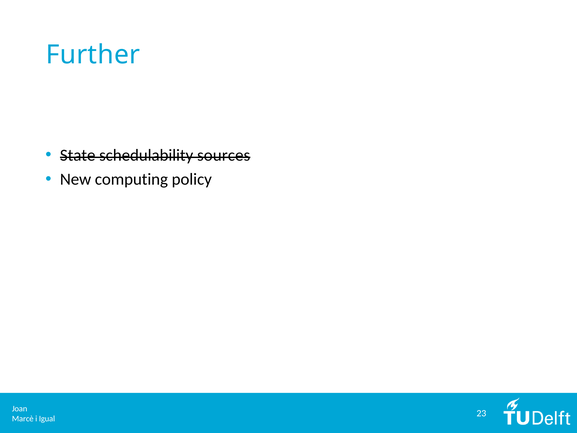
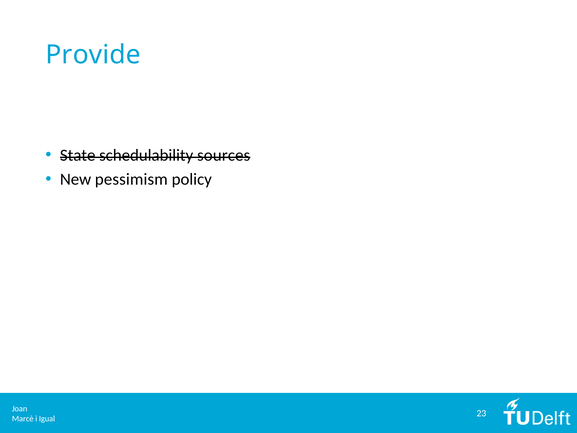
Further: Further -> Provide (93, 55)
computing: computing -> pessimism (131, 179)
